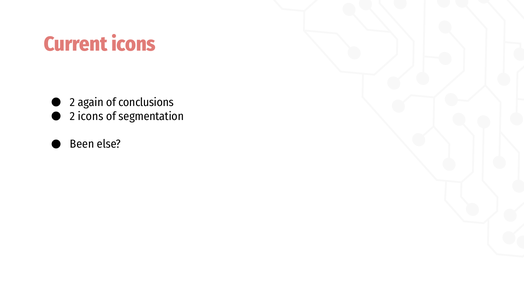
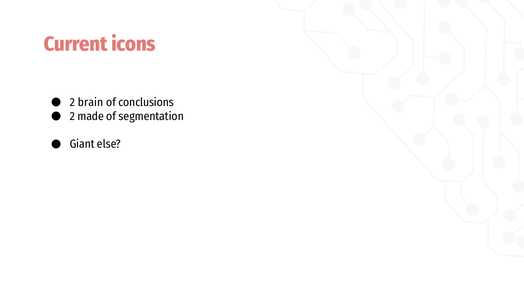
again: again -> brain (91, 102)
2 icons: icons -> made (91, 116)
Been: Been -> Giant (82, 144)
